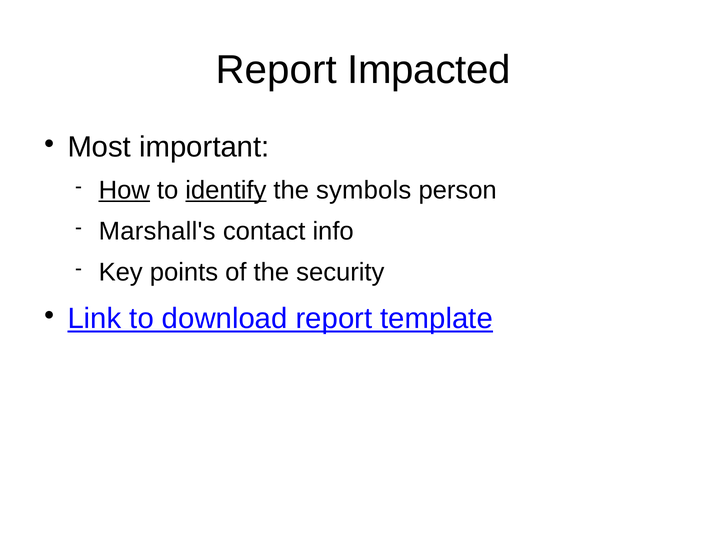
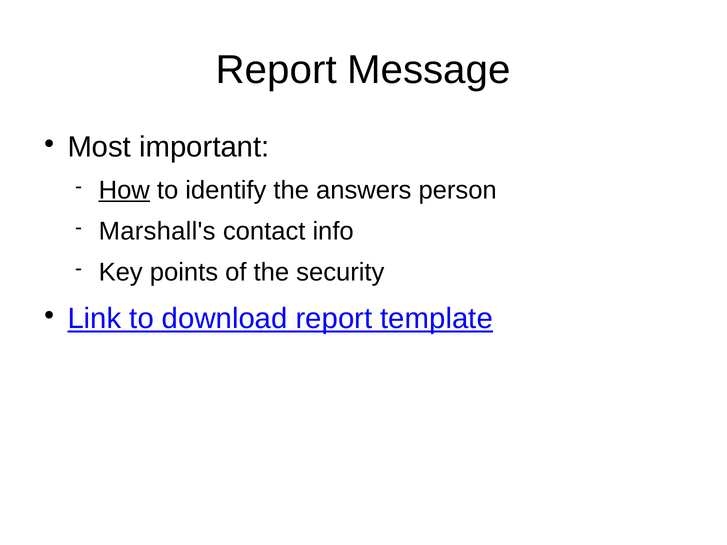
Impacted: Impacted -> Message (429, 70)
identify underline: present -> none (226, 190)
symbols: symbols -> answers (364, 190)
